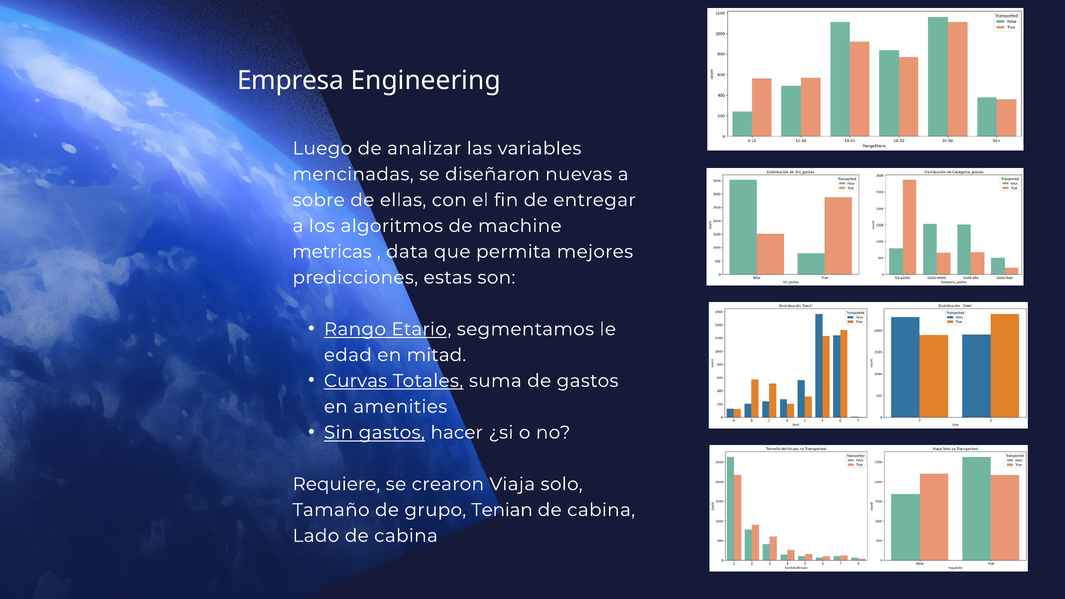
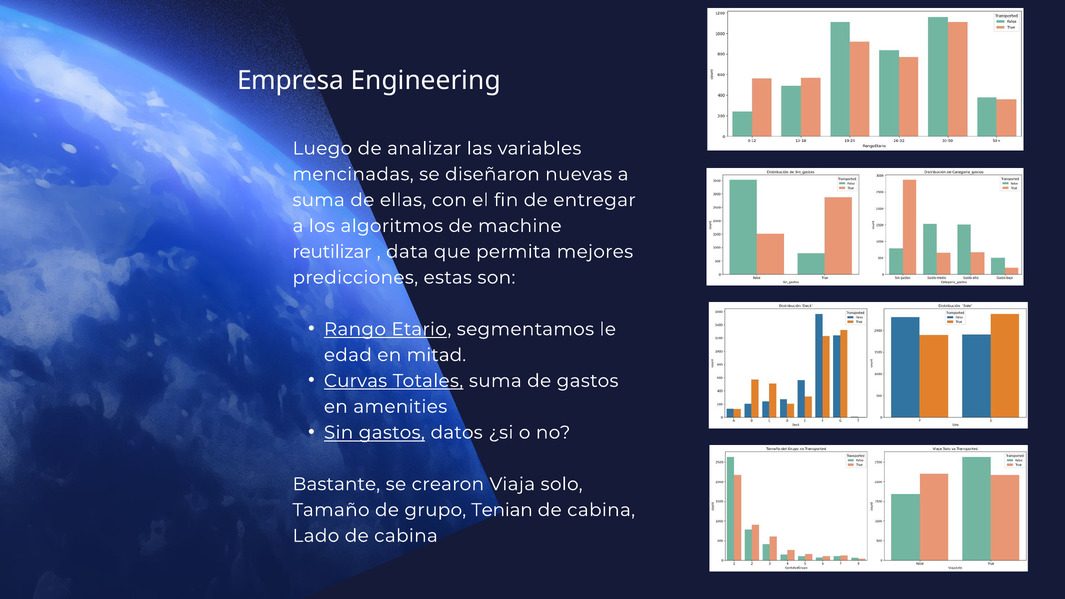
sobre: sobre -> suma (319, 200)
metricas: metricas -> reutilizar (332, 252)
hacer: hacer -> datos (457, 433)
Requiere: Requiere -> Bastante (336, 484)
